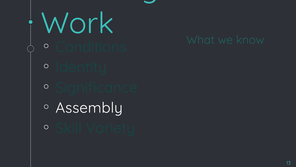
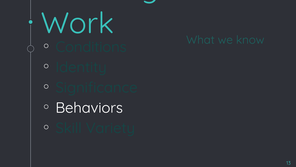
Assembly: Assembly -> Behaviors (89, 108)
